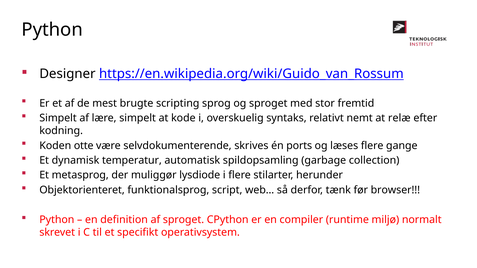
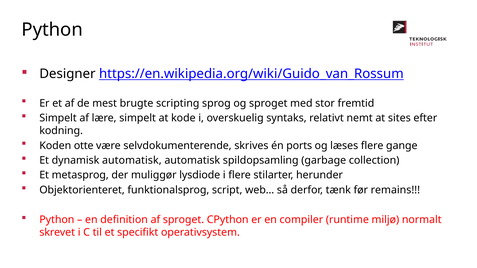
relæ: relæ -> sites (399, 118)
dynamisk temperatur: temperatur -> automatisk (132, 161)
browser: browser -> remains (395, 190)
